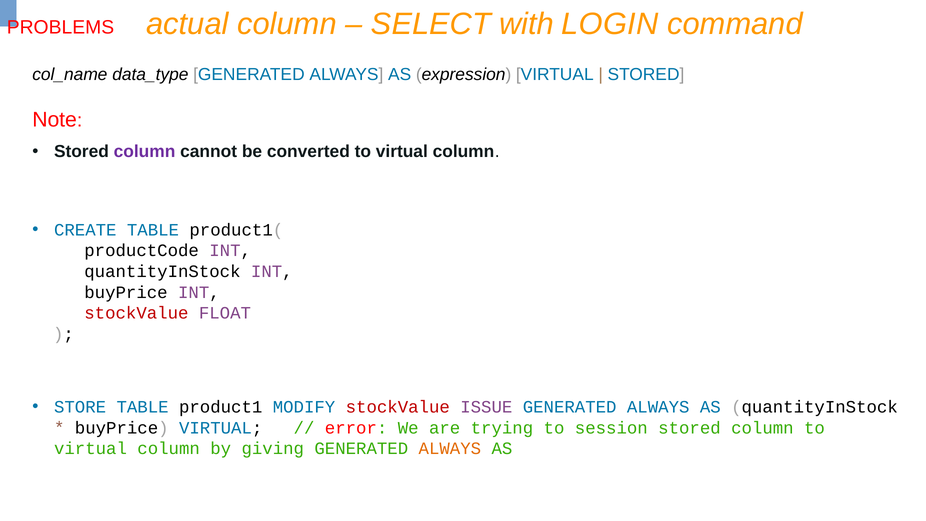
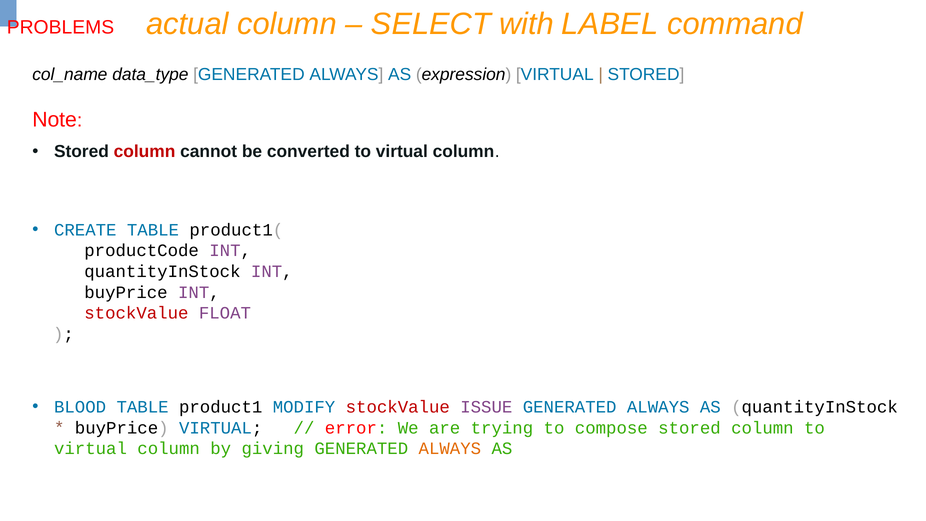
LOGIN: LOGIN -> LABEL (610, 24)
column colour: purple -> red (145, 152)
STORE: STORE -> BLOOD (80, 407)
session: session -> compose (611, 428)
